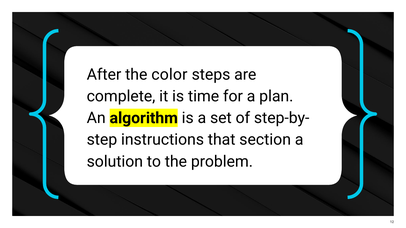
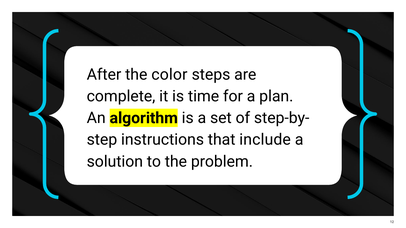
section: section -> include (265, 140)
